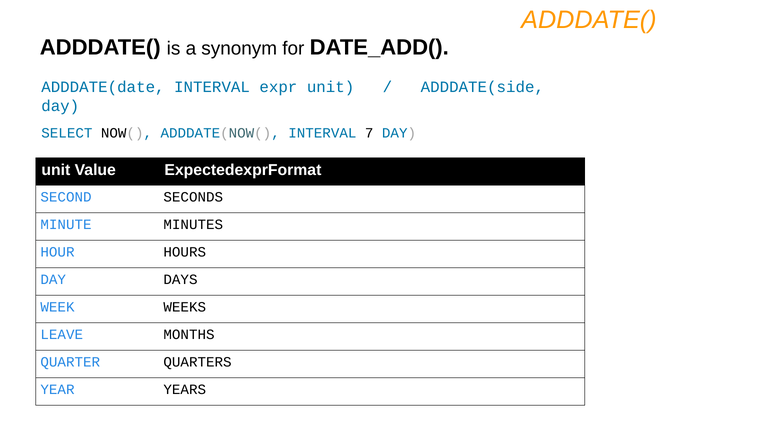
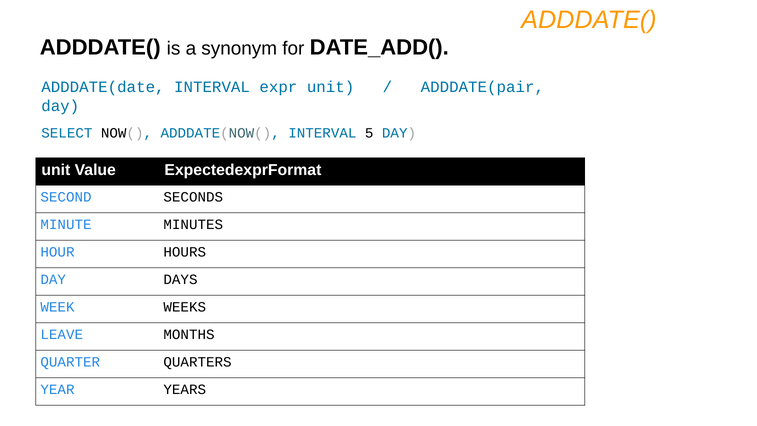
ADDDATE(side: ADDDATE(side -> ADDDATE(pair (482, 87)
7: 7 -> 5 (369, 133)
